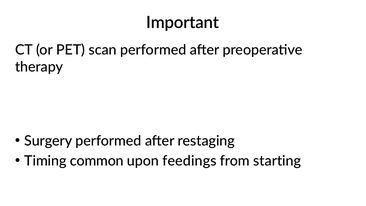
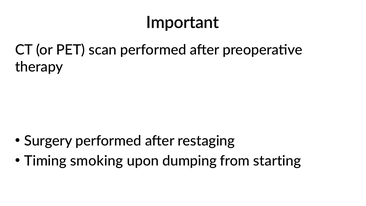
common: common -> smoking (97, 161)
feedings: feedings -> dumping (190, 161)
